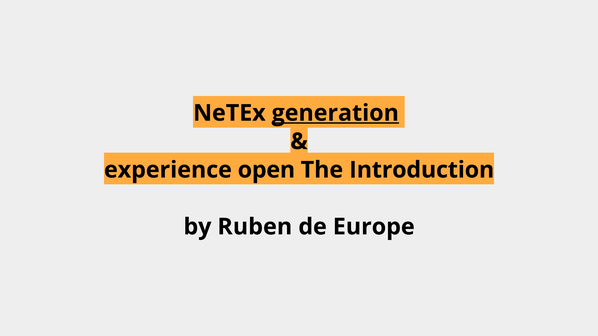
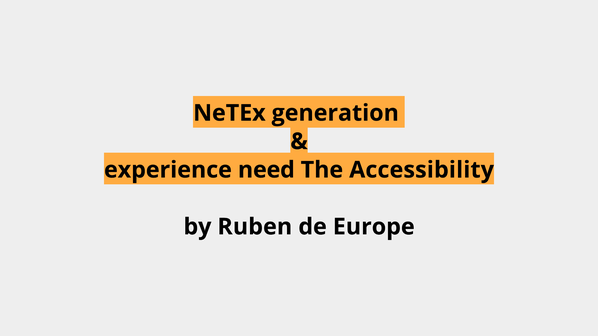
generation underline: present -> none (335, 113)
open: open -> need (266, 170)
Introduction: Introduction -> Accessibility (422, 170)
